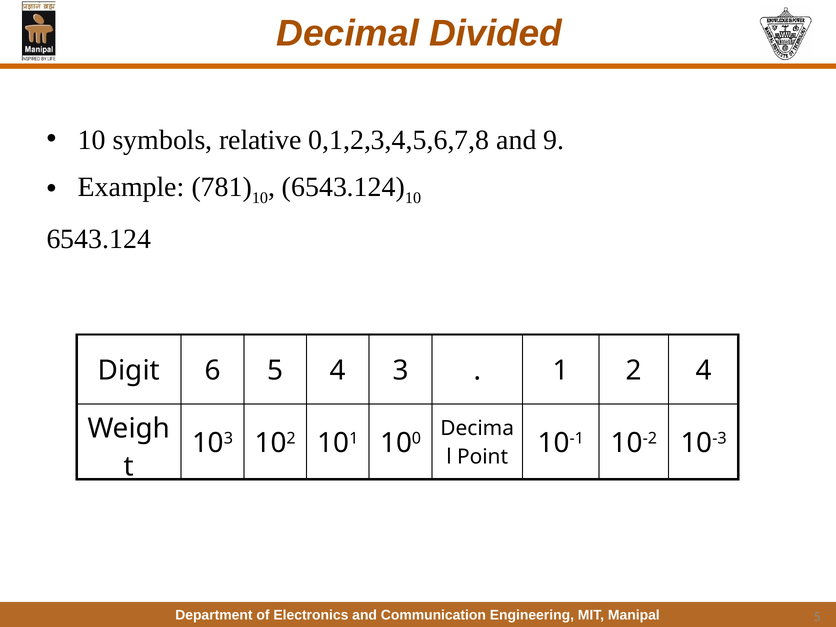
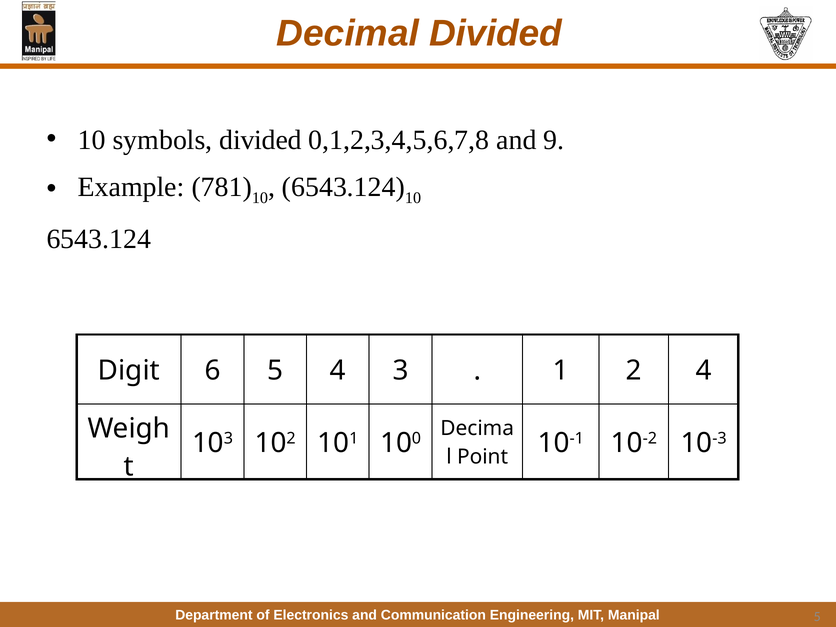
symbols relative: relative -> divided (260, 140)
